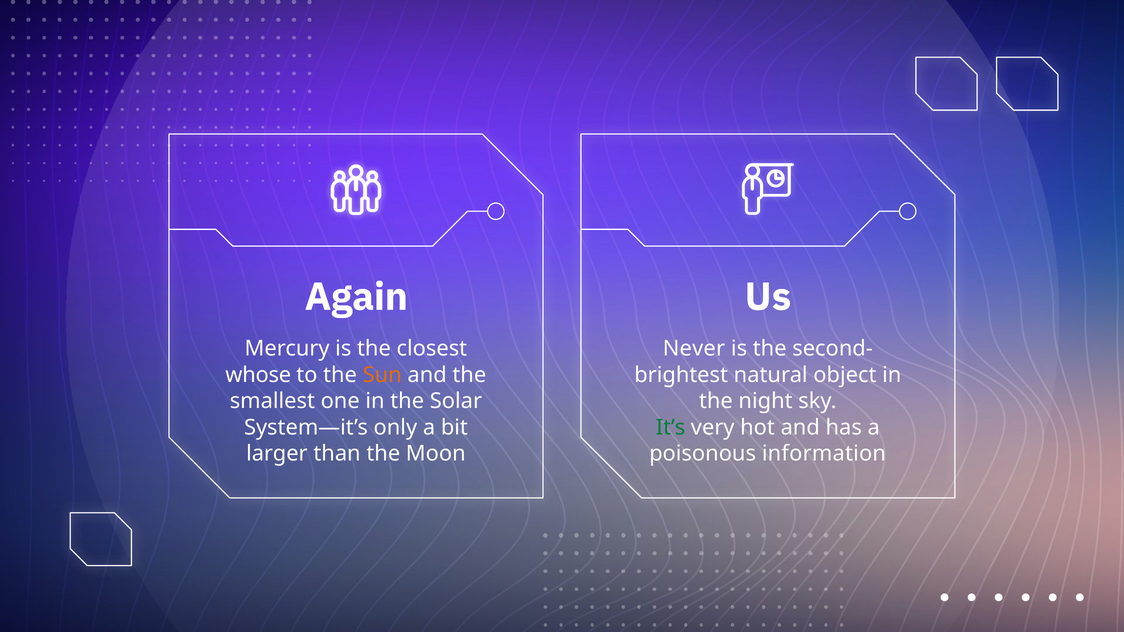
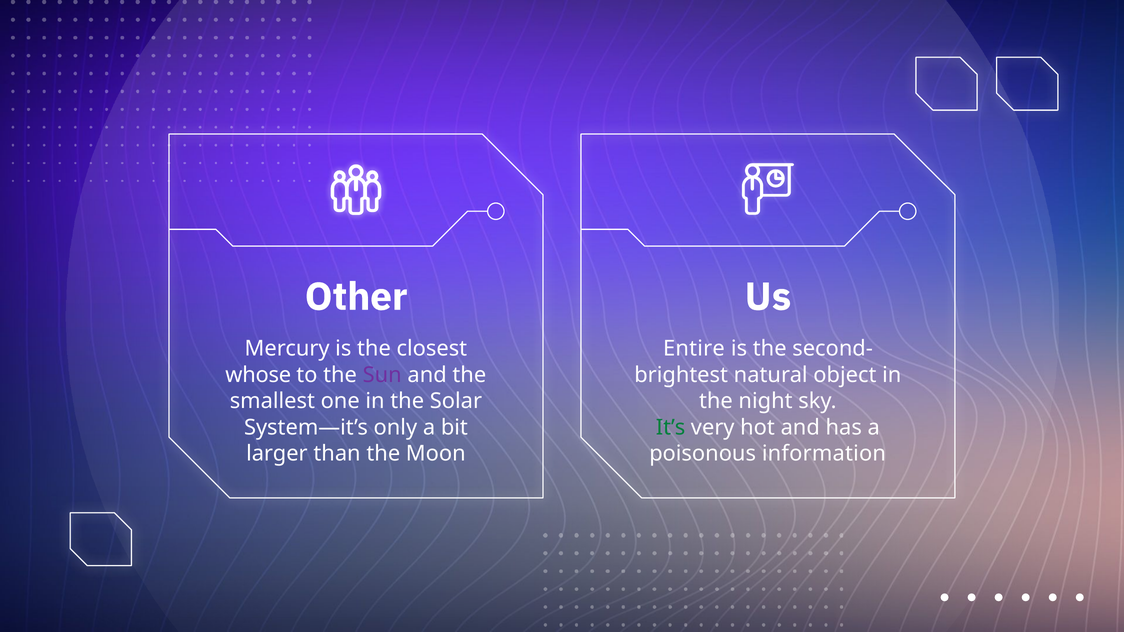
Again: Again -> Other (356, 297)
Never: Never -> Entire (694, 349)
Sun colour: orange -> purple (382, 375)
